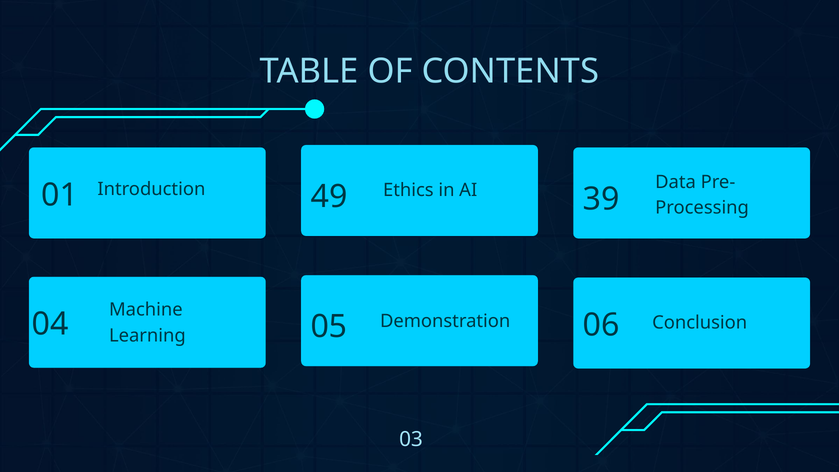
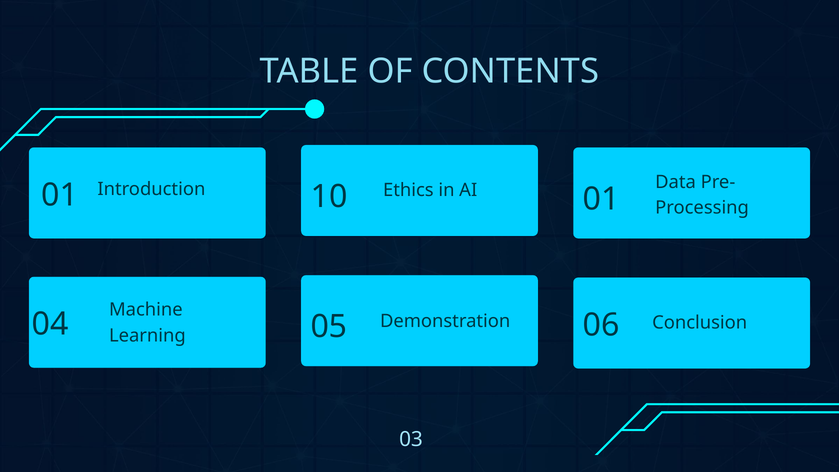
AI 39: 39 -> 01 (601, 199)
49: 49 -> 10 (329, 196)
